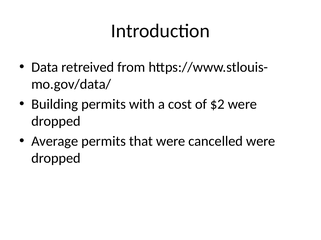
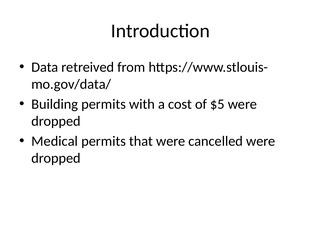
$2: $2 -> $5 (217, 104)
Average: Average -> Medical (55, 142)
